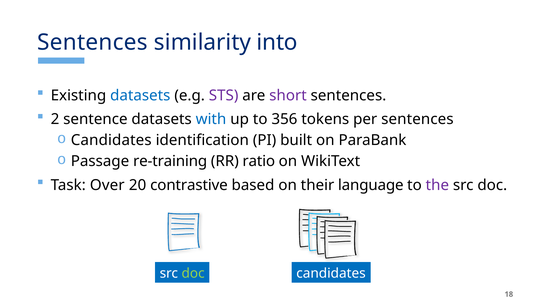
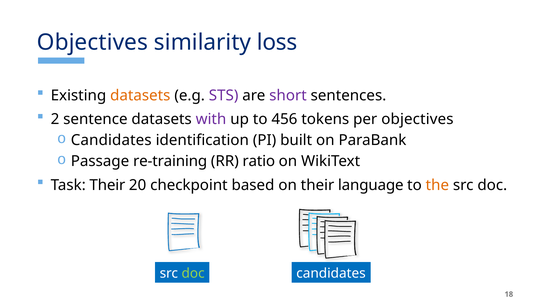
Sentences: Sentences -> Objectives (92, 42)
into: into -> loss (277, 42)
datasets colour: blue -> orange (140, 96)
with colour: blue -> purple (211, 119)
356: 356 -> 456 (284, 119)
per sentences: sentences -> objectives (417, 119)
Task Over: Over -> Their (107, 185)
contrastive: contrastive -> checkpoint (189, 185)
the colour: purple -> orange (437, 185)
